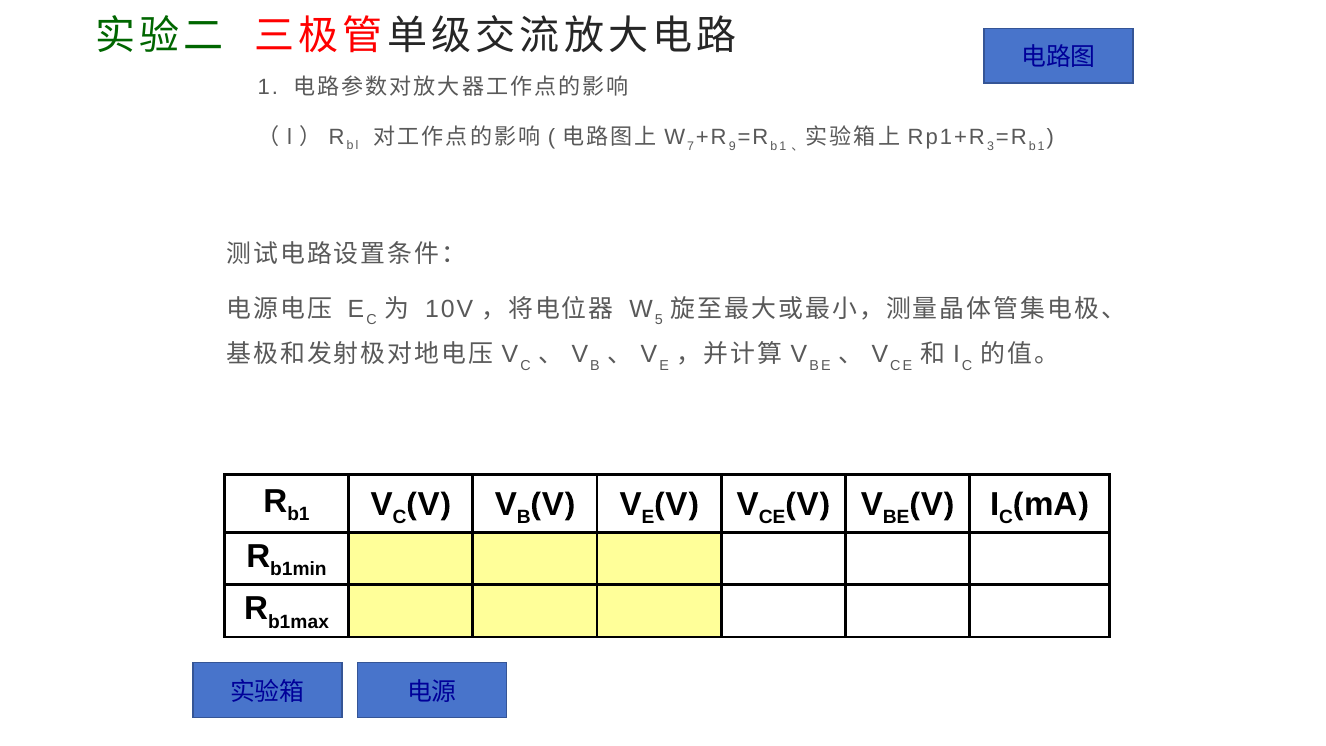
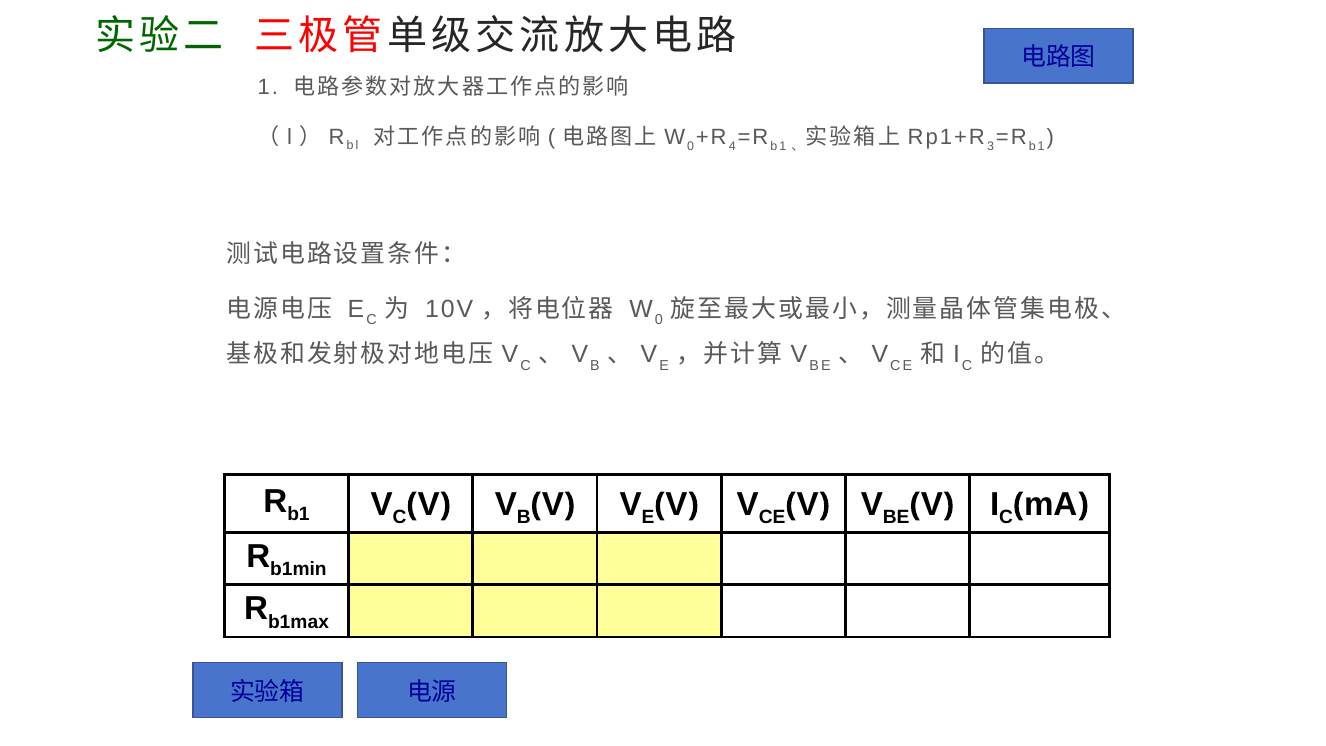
7: 7 -> 0 (691, 147)
9: 9 -> 4 (732, 147)
5: 5 -> 0 (659, 320)
